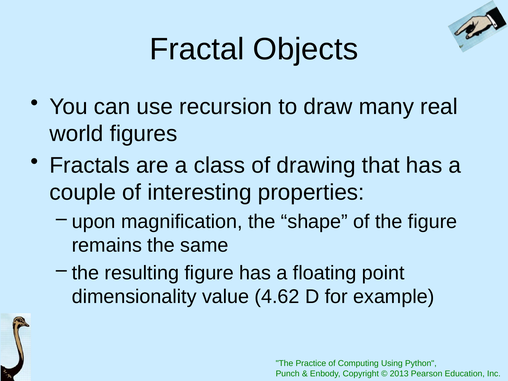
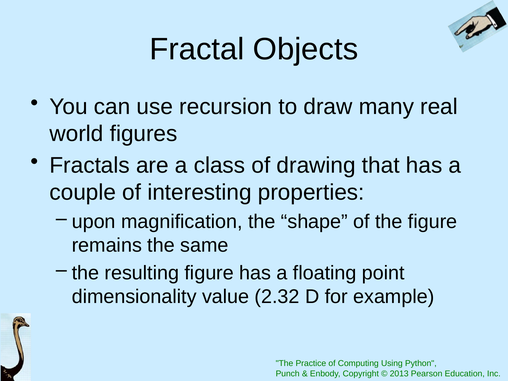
4.62: 4.62 -> 2.32 (277, 297)
